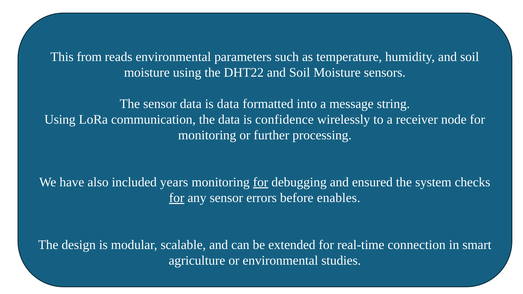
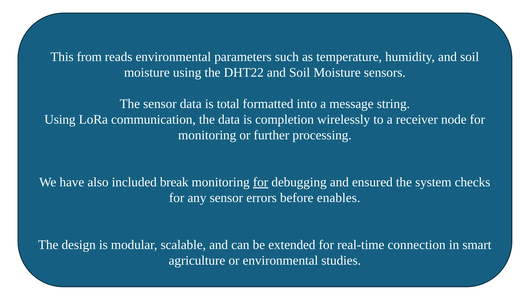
is data: data -> total (228, 104)
confidence: confidence -> completion (285, 120)
years: years -> break (174, 182)
for underline: present -> none (177, 198)
